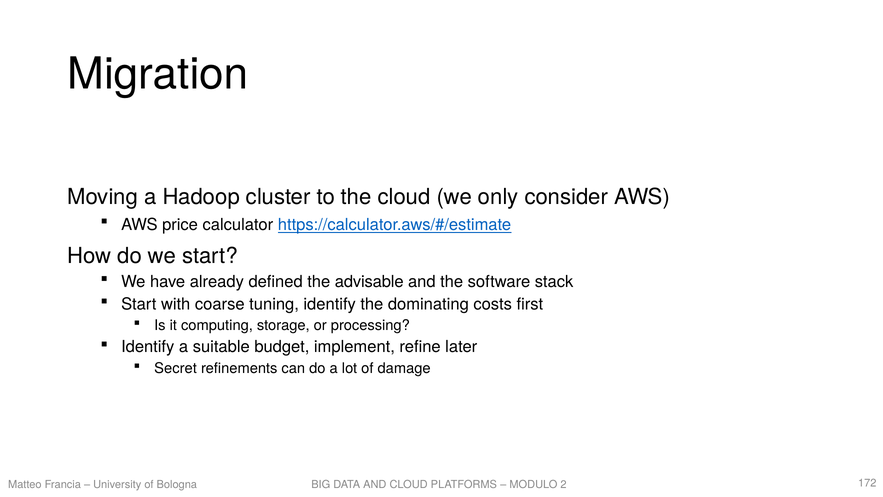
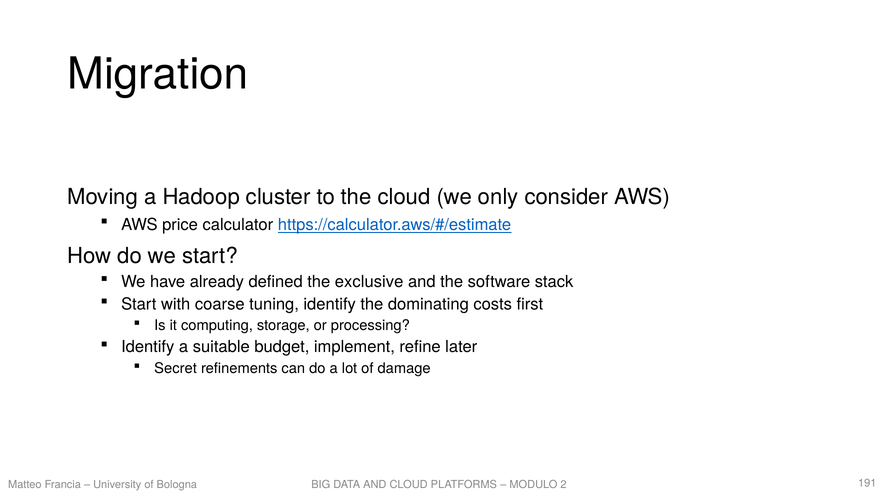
advisable: advisable -> exclusive (369, 281)
172: 172 -> 191 (867, 483)
